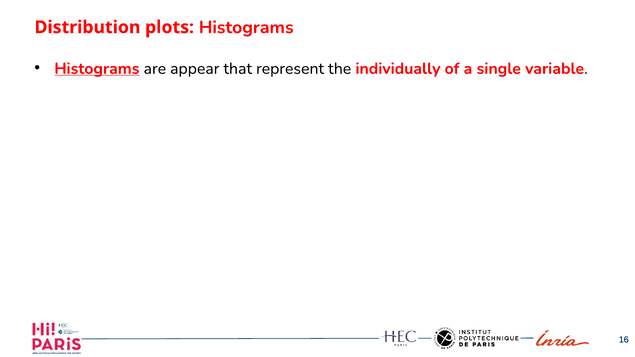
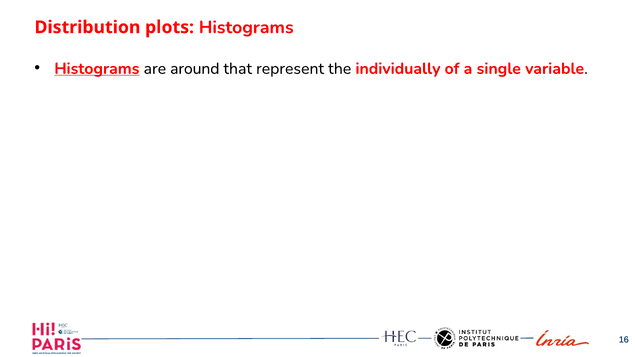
appear: appear -> around (195, 69)
